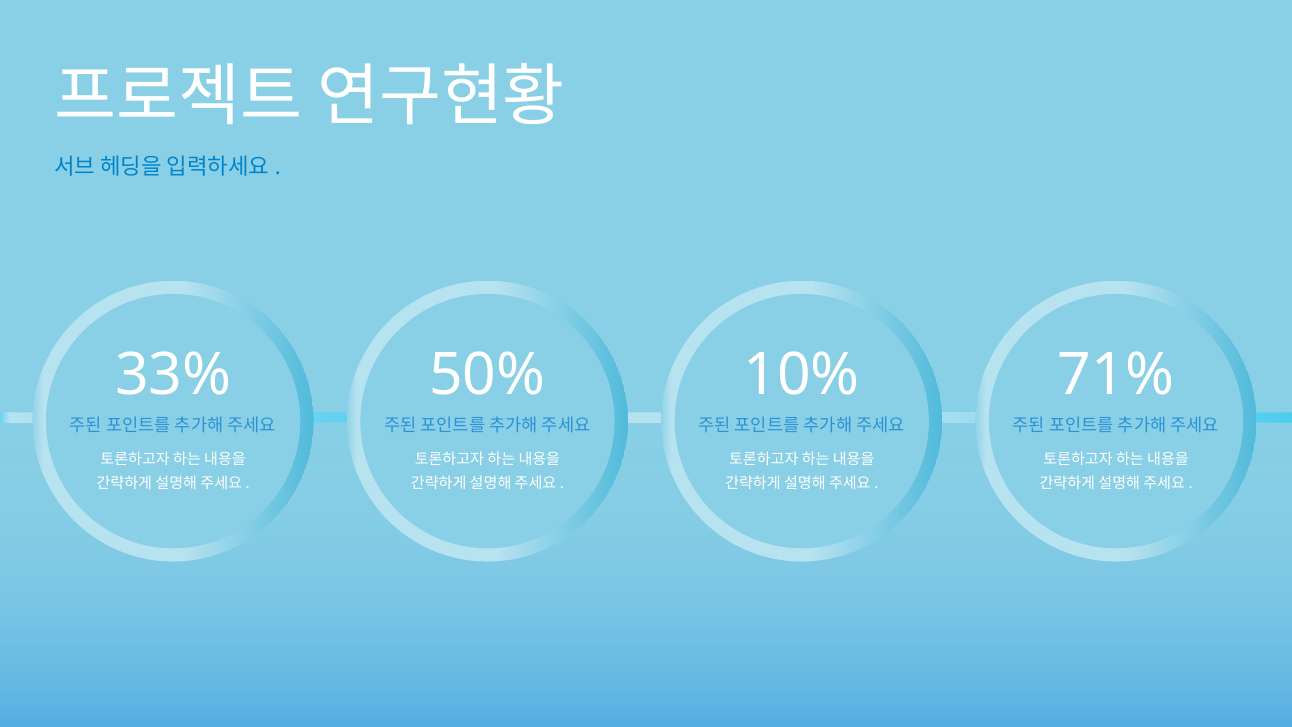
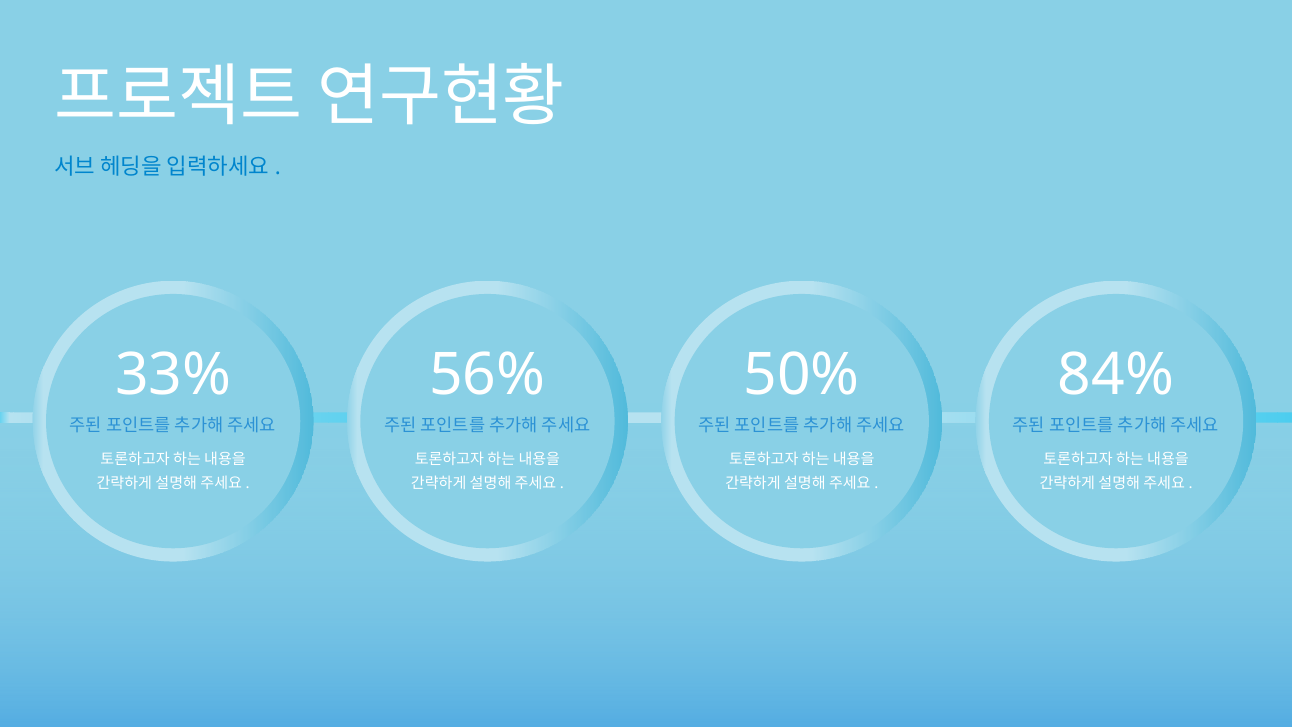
50%: 50% -> 56% (487, 375)
10%: 10% -> 50% (802, 375)
71%: 71% -> 84% (1116, 375)
